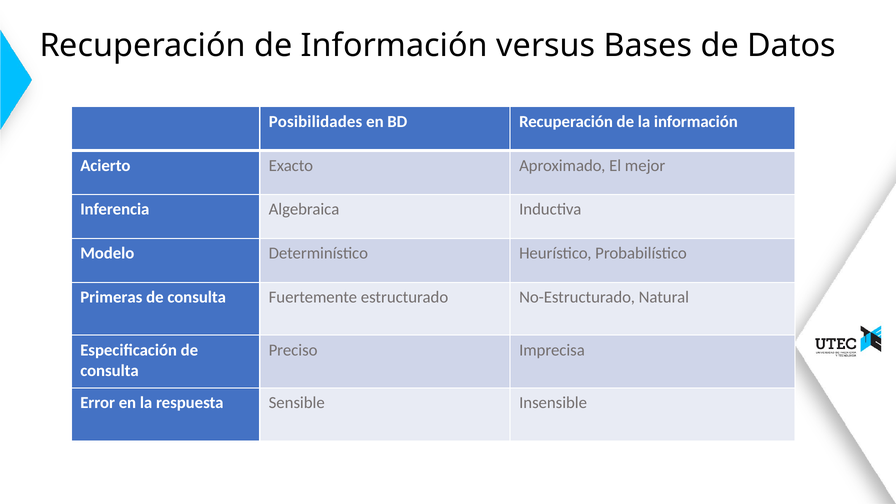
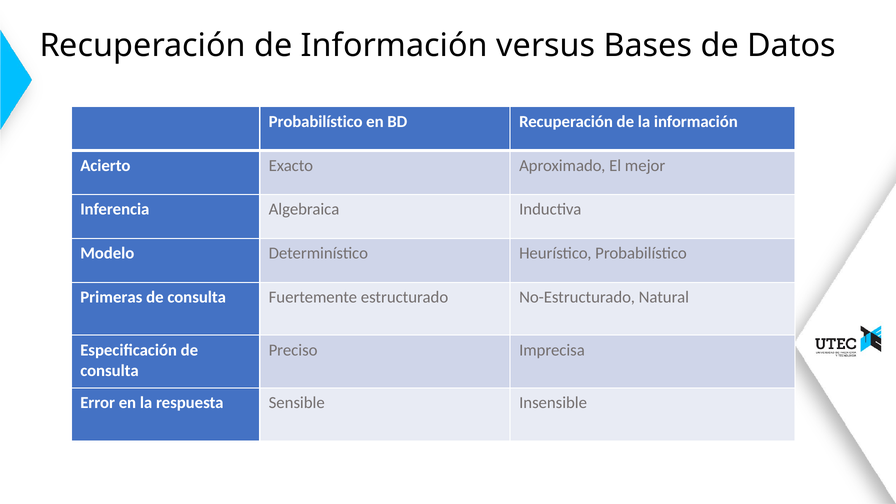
Posibilidades: Posibilidades -> Probabilístico (316, 122)
